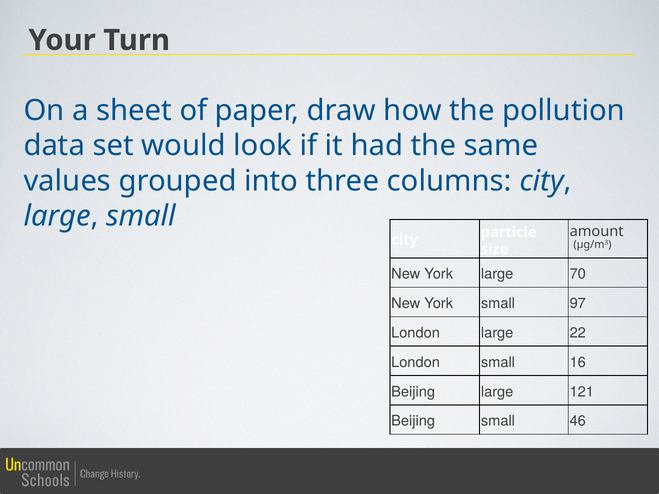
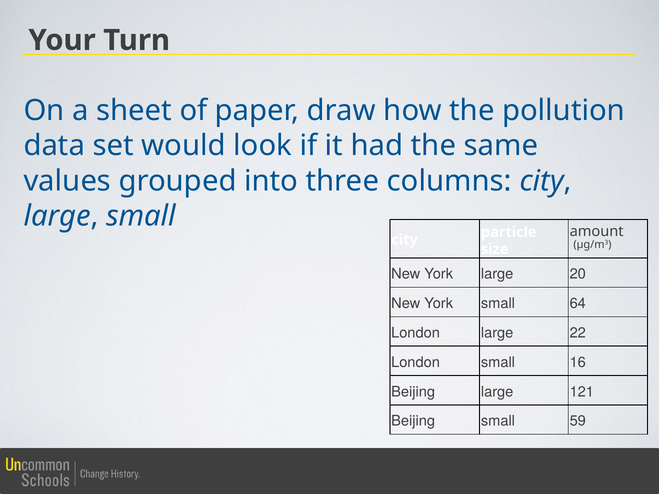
70: 70 -> 20 (578, 274)
97: 97 -> 64 (578, 304)
46: 46 -> 59 (578, 421)
